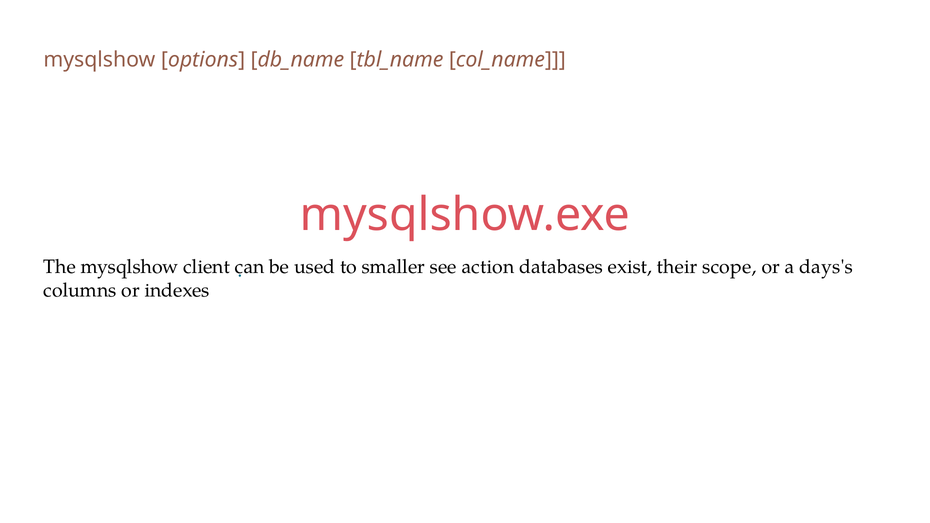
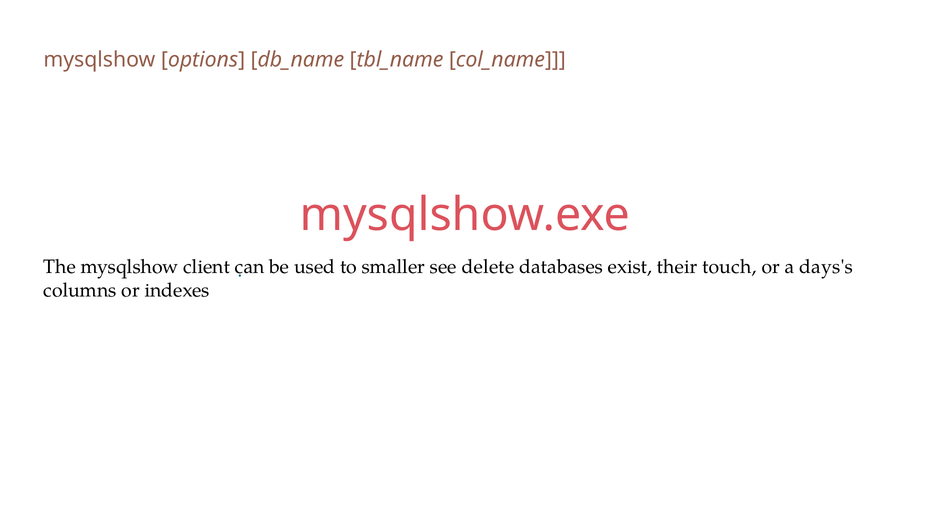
action: action -> delete (488, 267)
scope: scope -> touch (729, 267)
